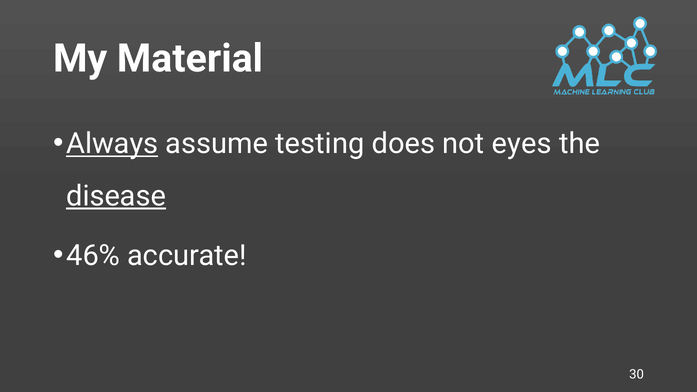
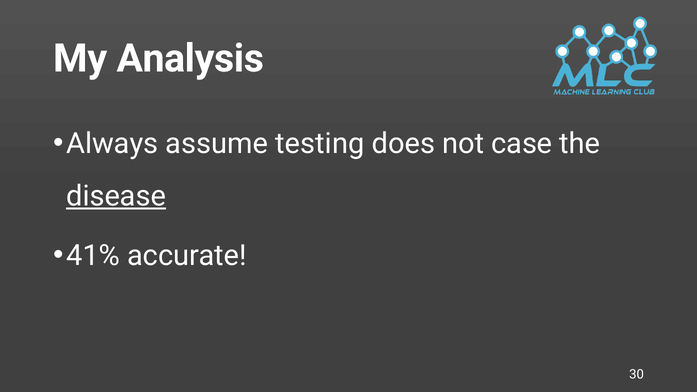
Material: Material -> Analysis (190, 59)
Always underline: present -> none (112, 144)
eyes: eyes -> case (522, 144)
46%: 46% -> 41% (93, 256)
